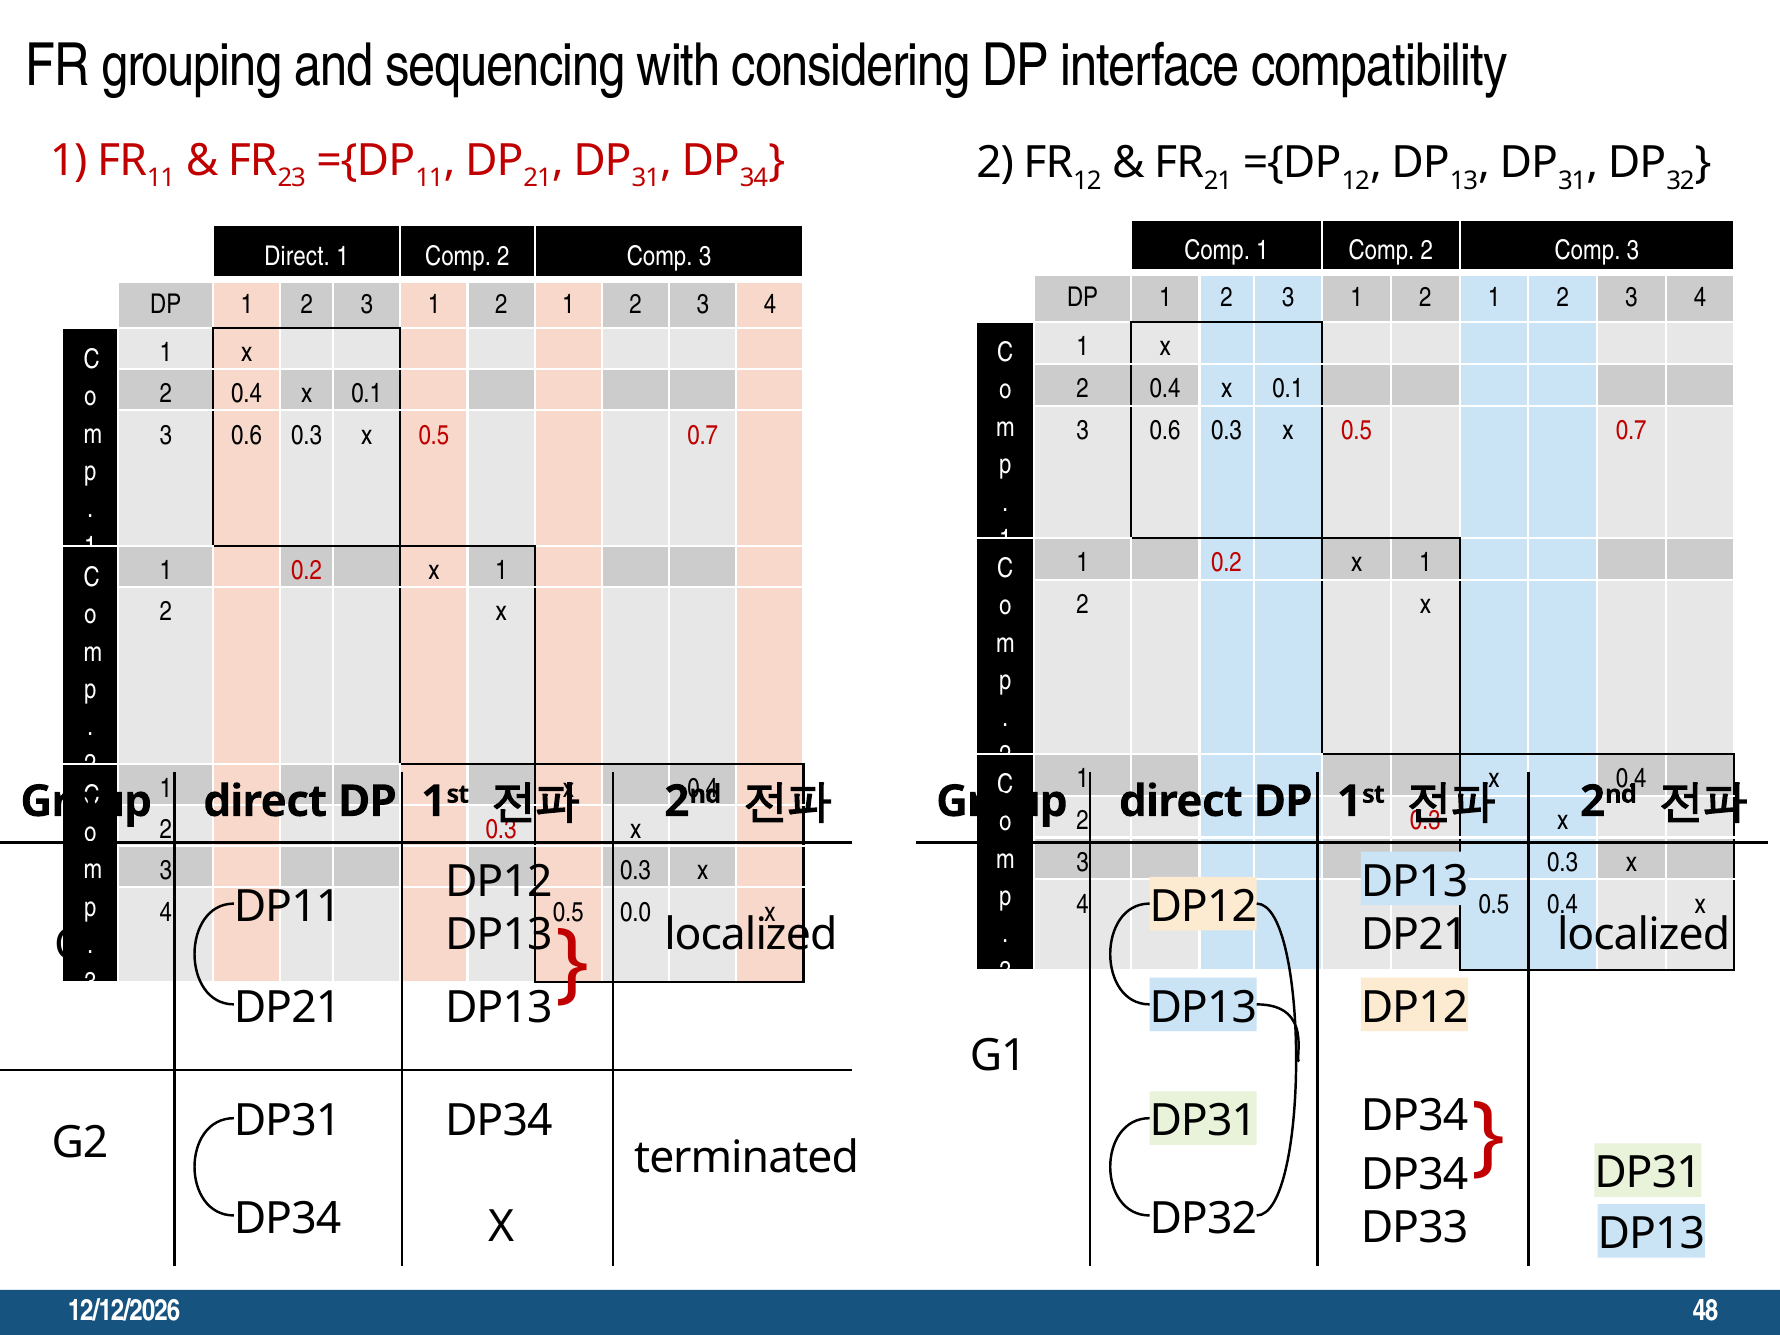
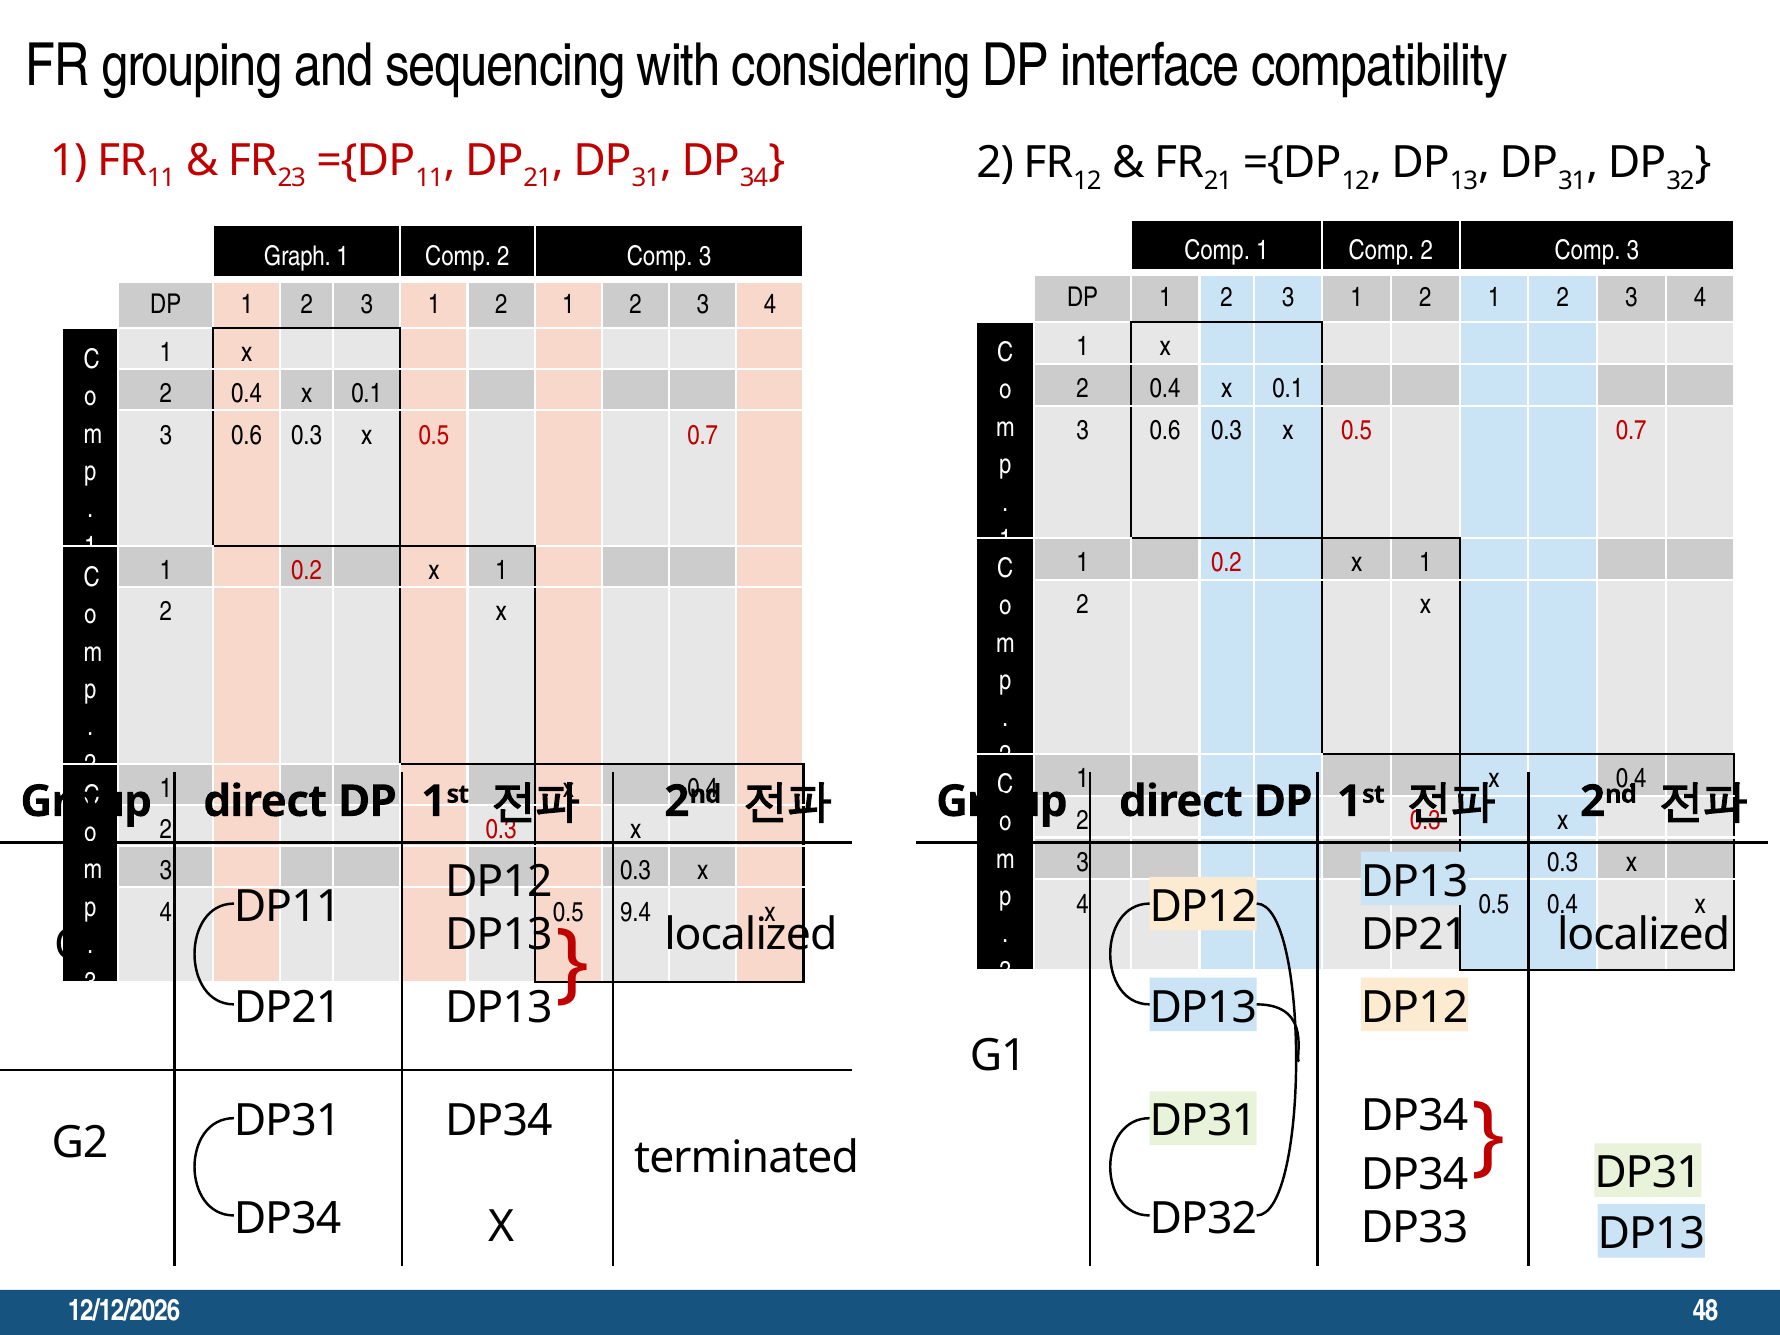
Direct: Direct -> Graph (297, 257)
0.0: 0.0 -> 9.4 (636, 912)
